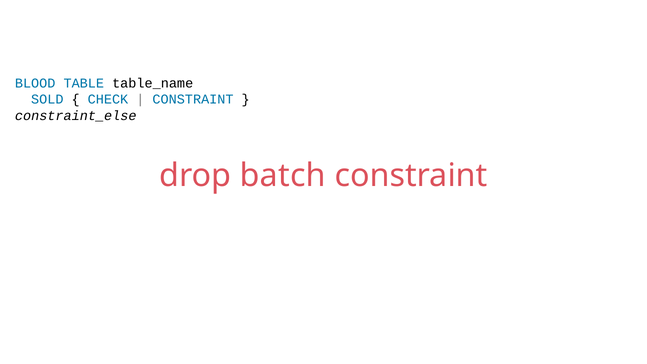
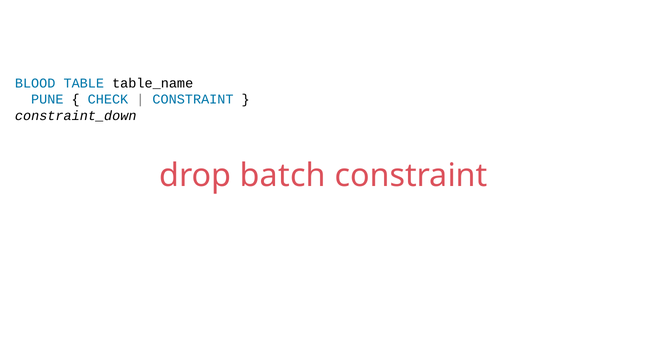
SOLD: SOLD -> PUNE (47, 99)
constraint_else: constraint_else -> constraint_down (76, 116)
